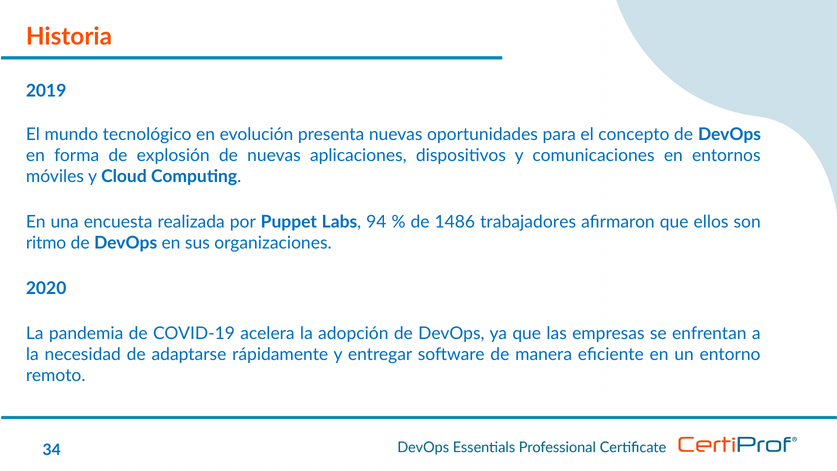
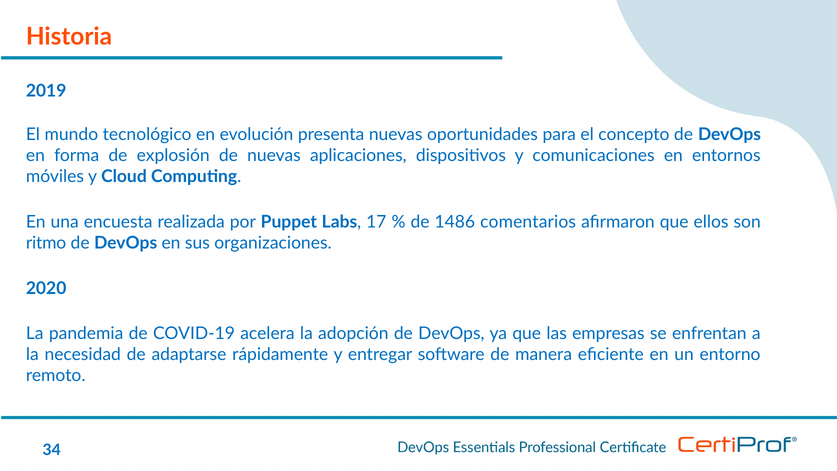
94: 94 -> 17 (376, 222)
trabajadores: trabajadores -> comentarios (528, 222)
